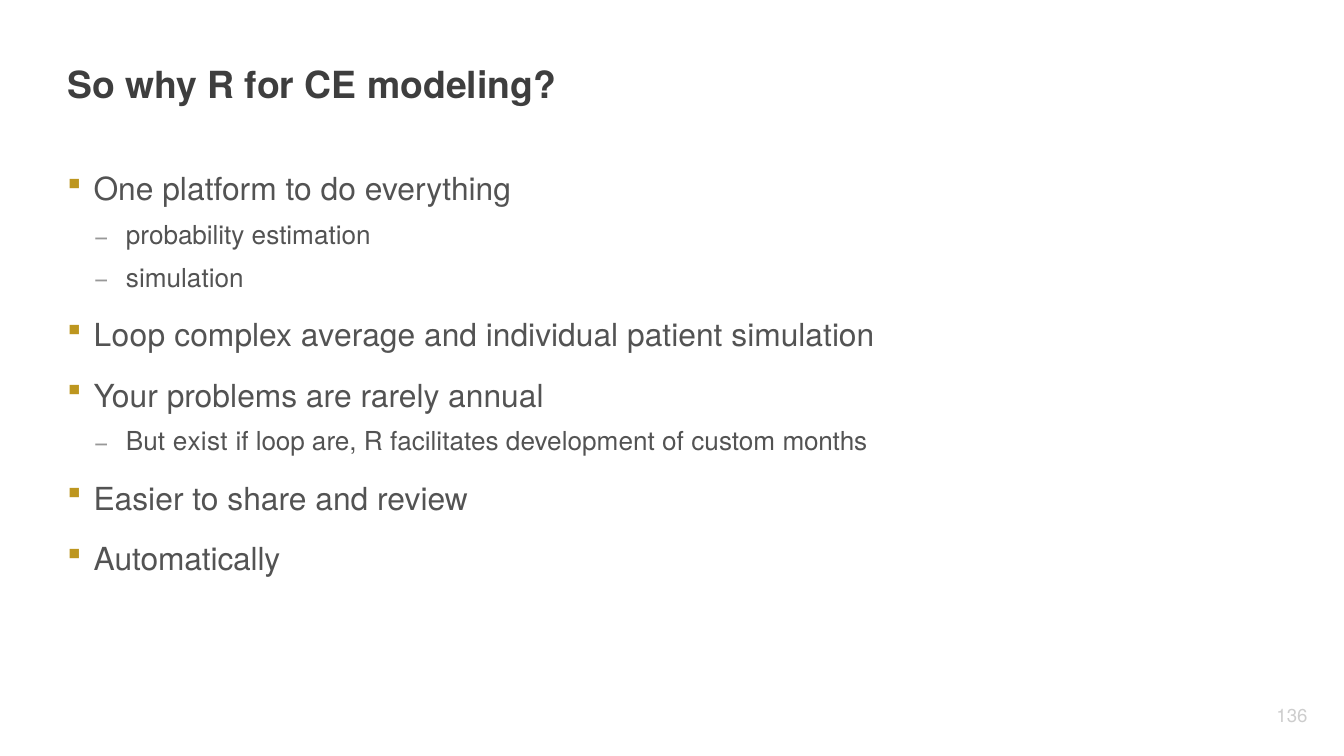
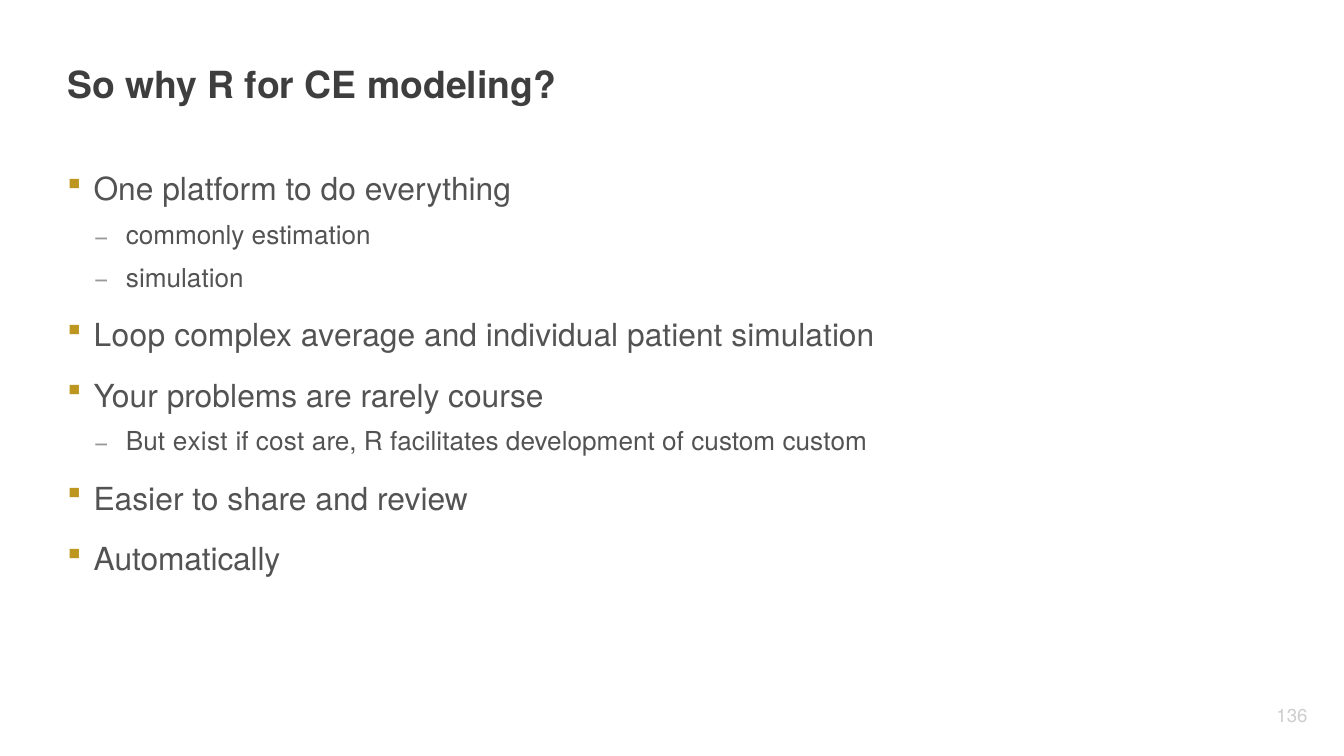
probability: probability -> commonly (185, 236)
annual: annual -> course (496, 397)
if loop: loop -> cost (280, 442)
custom months: months -> custom (825, 442)
